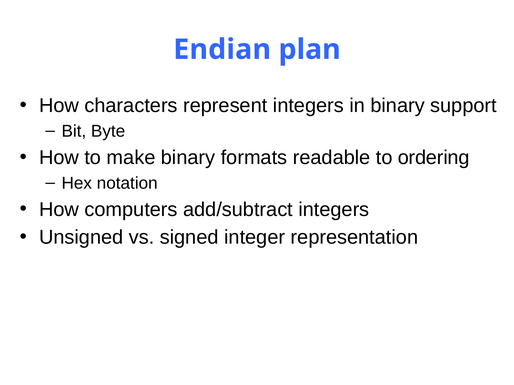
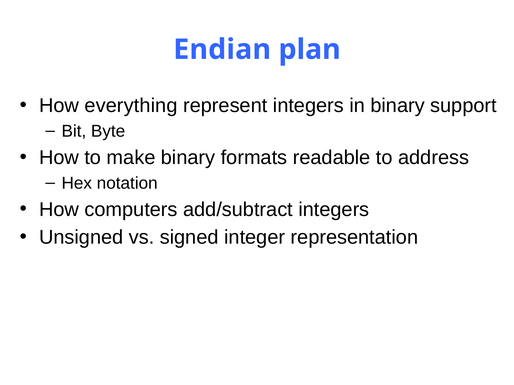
characters: characters -> everything (131, 106)
ordering: ordering -> address (434, 158)
